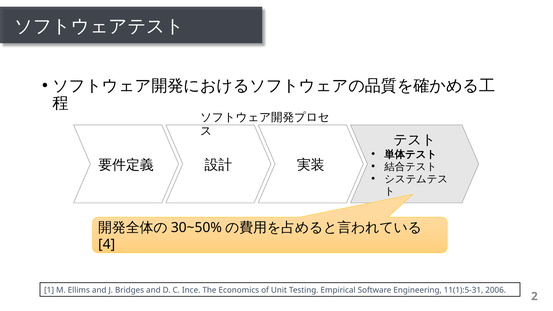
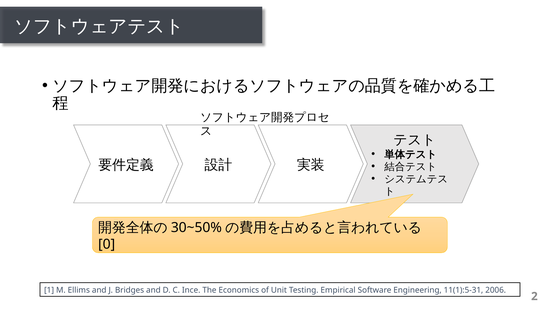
4: 4 -> 0 (107, 244)
